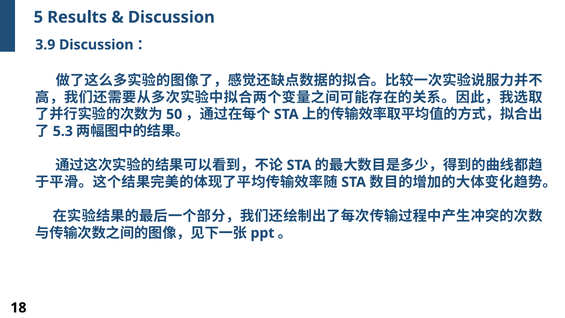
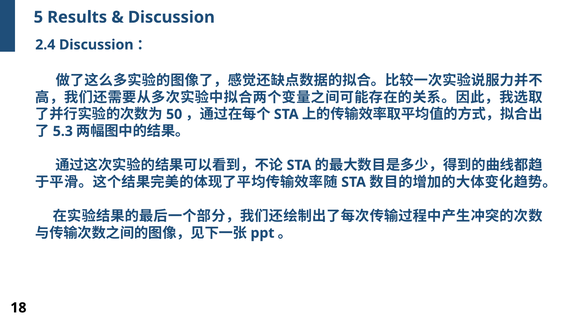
3.9: 3.9 -> 2.4 (45, 45)
